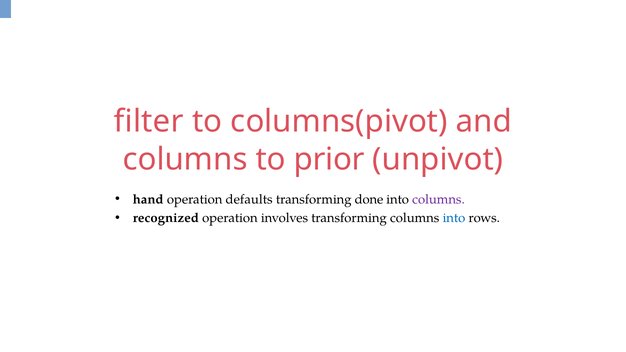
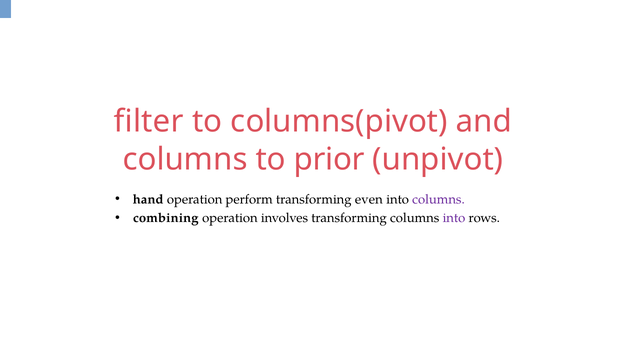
defaults: defaults -> perform (249, 199)
done: done -> even (369, 199)
recognized: recognized -> combining (166, 218)
into colour: blue -> purple (454, 218)
